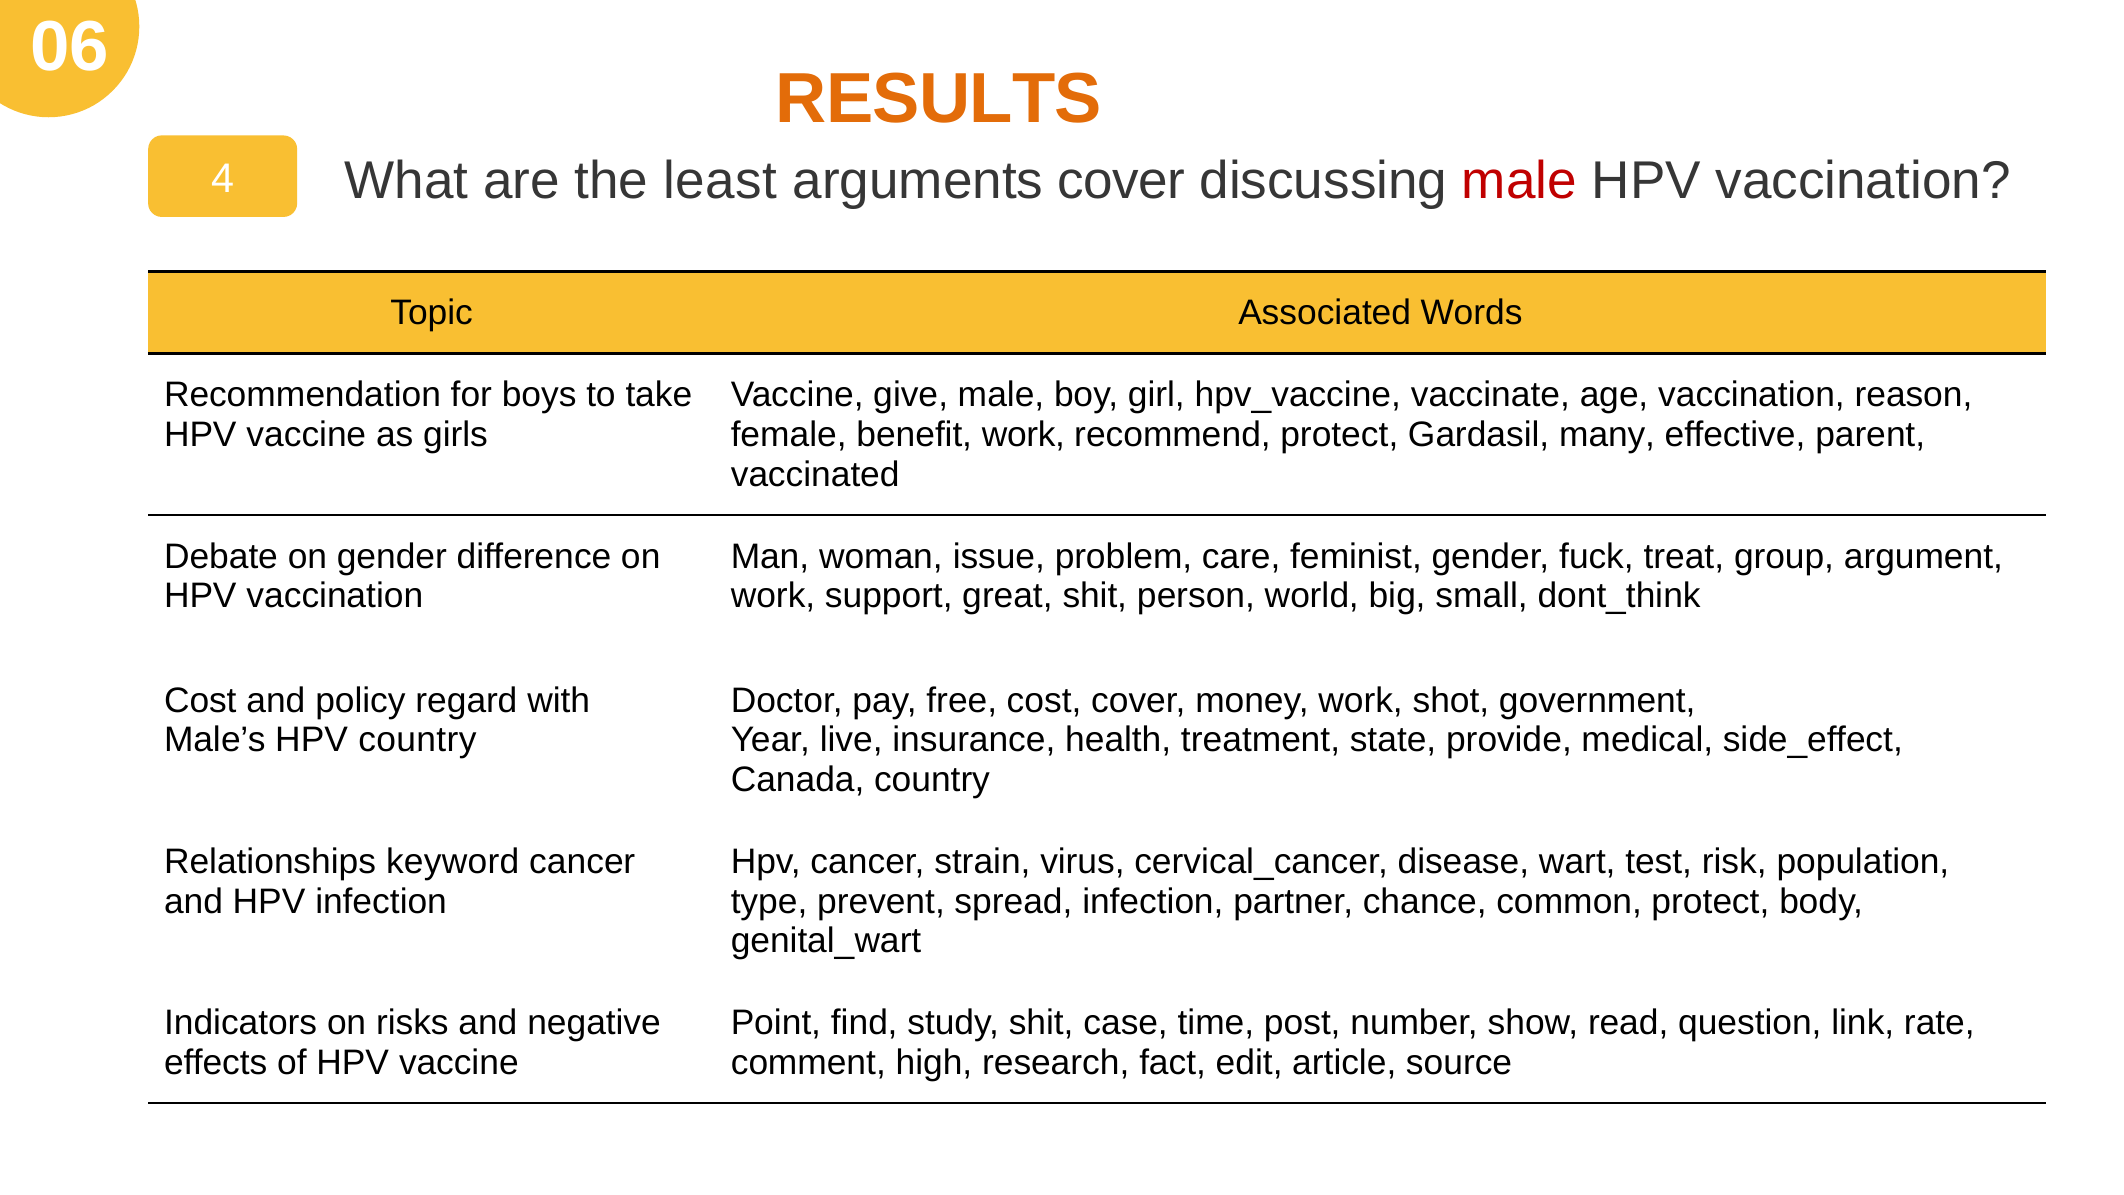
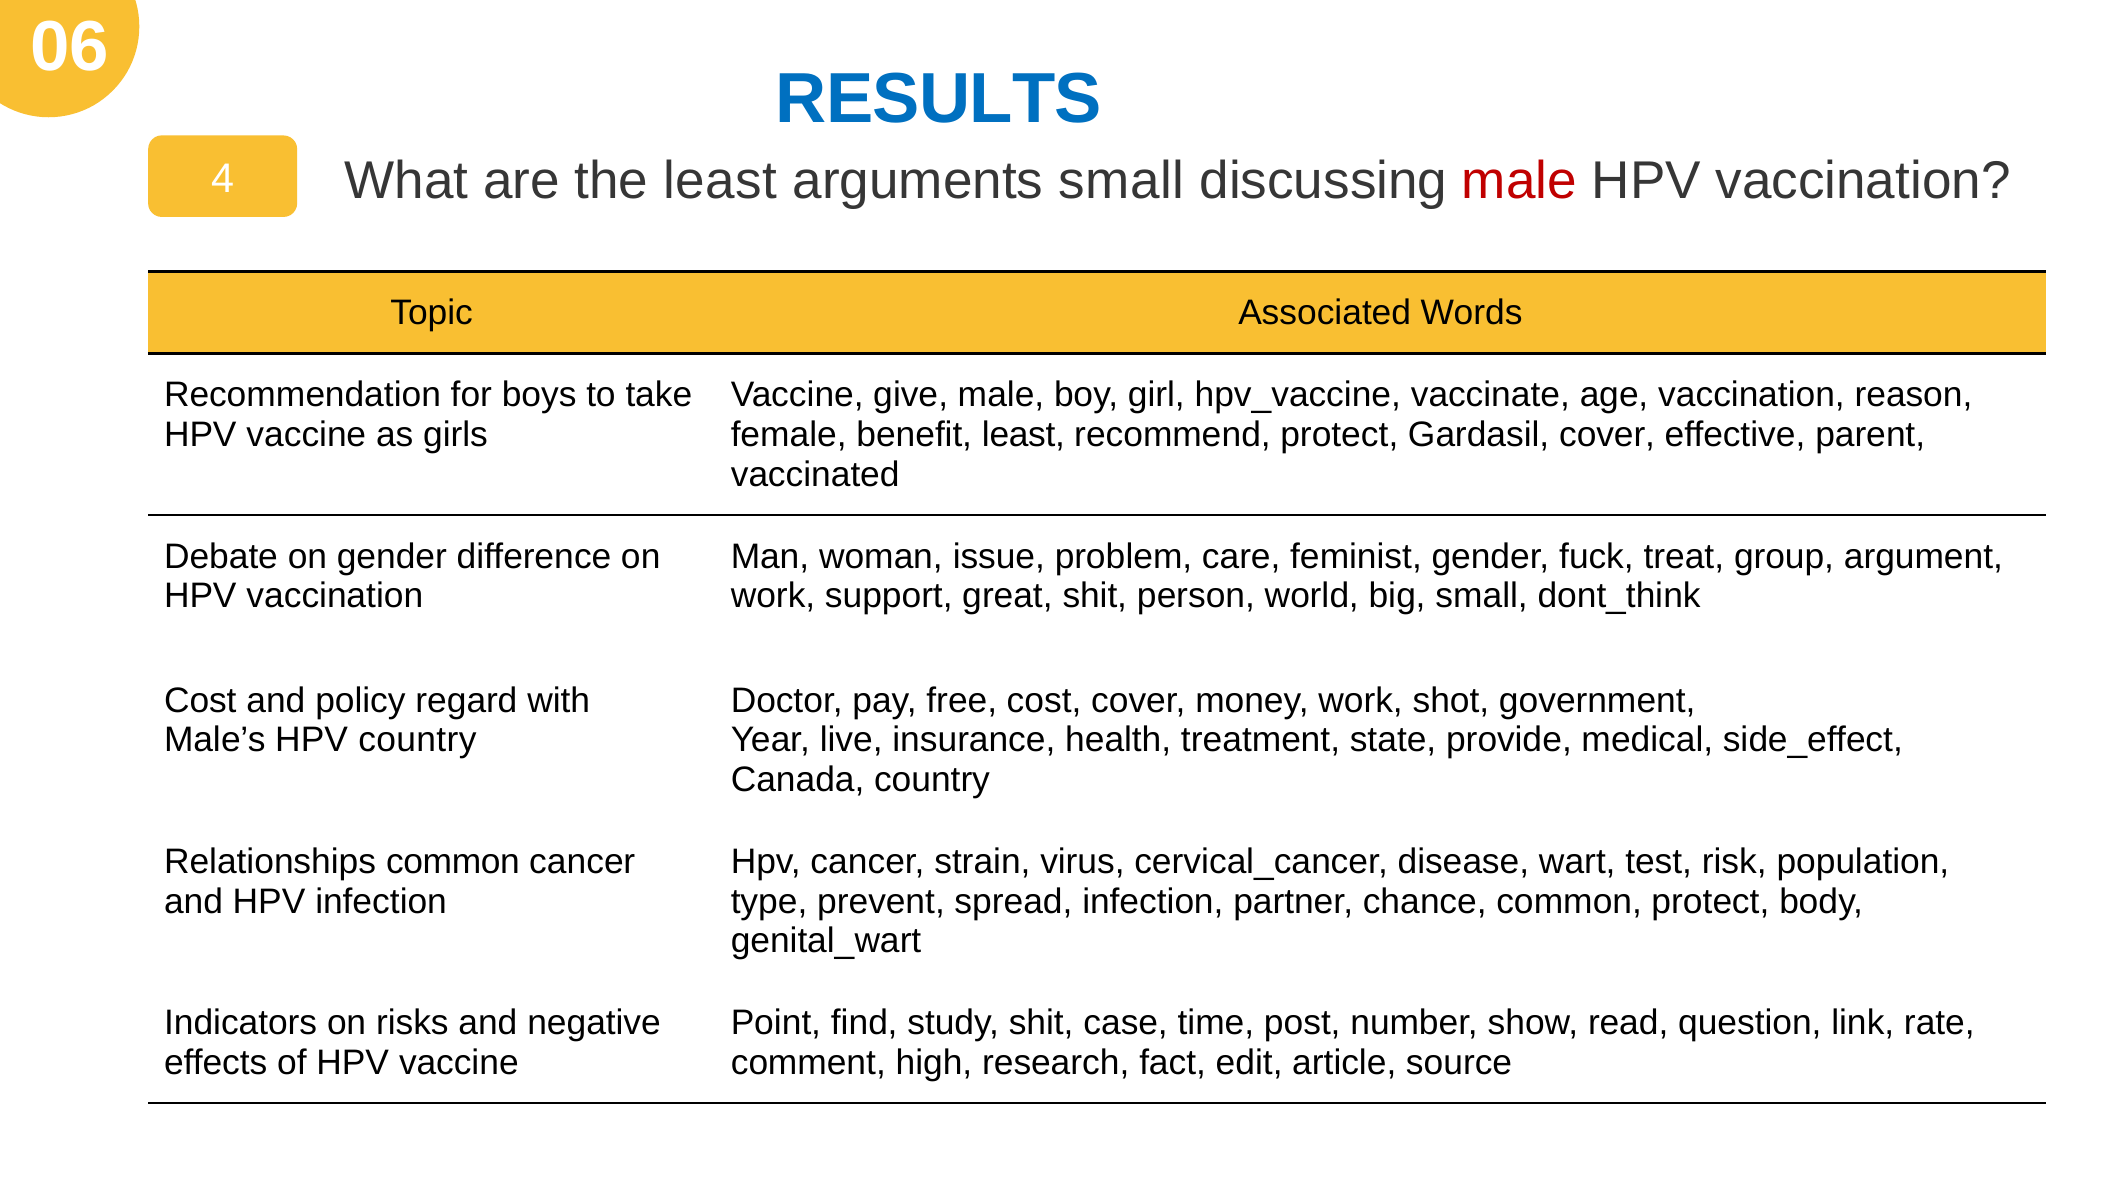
RESULTS colour: orange -> blue (939, 99)
arguments cover: cover -> small (1121, 181)
benefit work: work -> least (1023, 435)
Gardasil many: many -> cover (1607, 435)
Relationships keyword: keyword -> common (453, 862)
